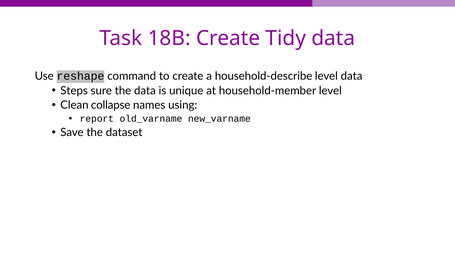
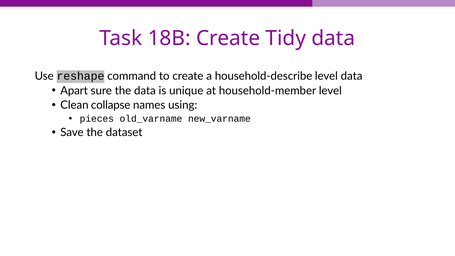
Steps: Steps -> Apart (74, 91)
report: report -> pieces (97, 119)
